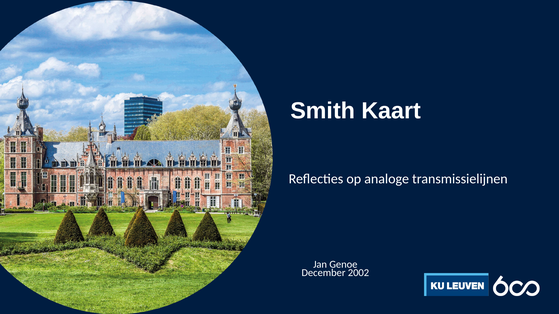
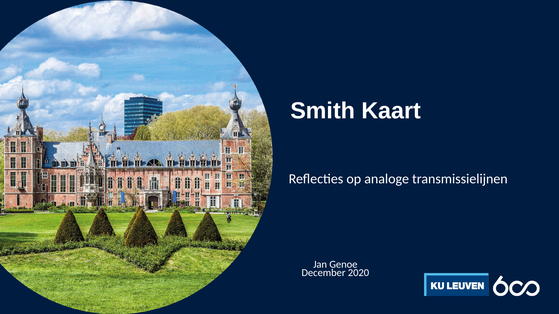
2002: 2002 -> 2020 (358, 273)
